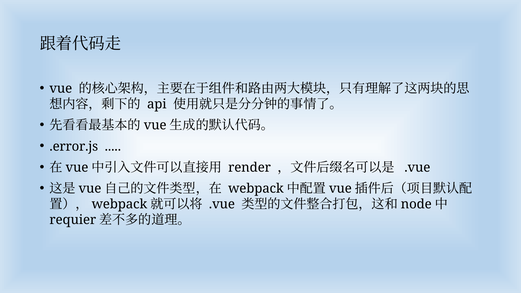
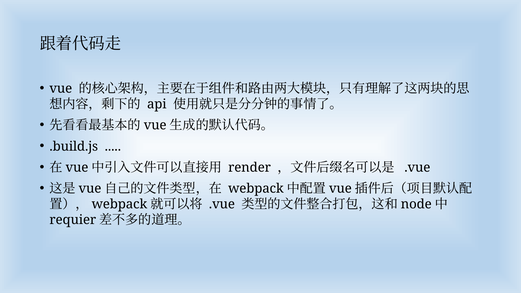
.error.js: .error.js -> .build.js (74, 146)
